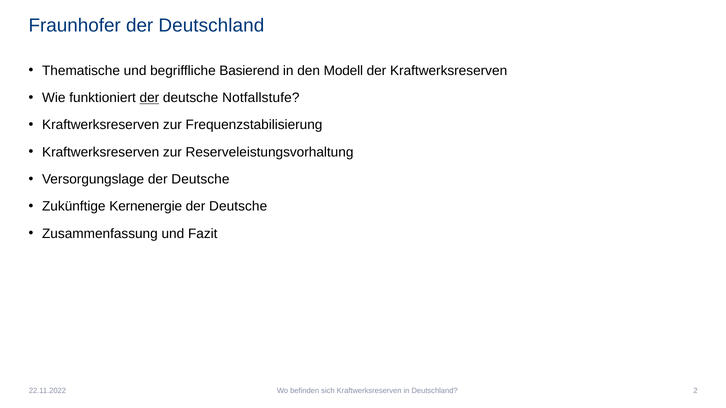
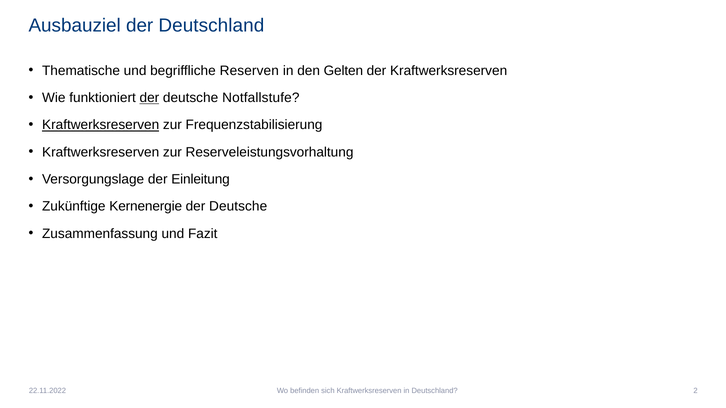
Fraunhofer: Fraunhofer -> Ausbauziel (75, 26)
Basierend: Basierend -> Reserven (249, 71)
Modell: Modell -> Gelten (343, 71)
Kraftwerksreserven underline: none -> present (101, 125)
Versorgungslage der Deutsche: Deutsche -> Einleitung (201, 179)
